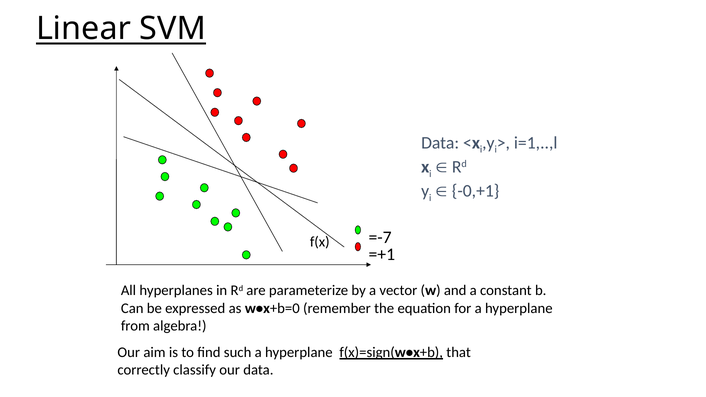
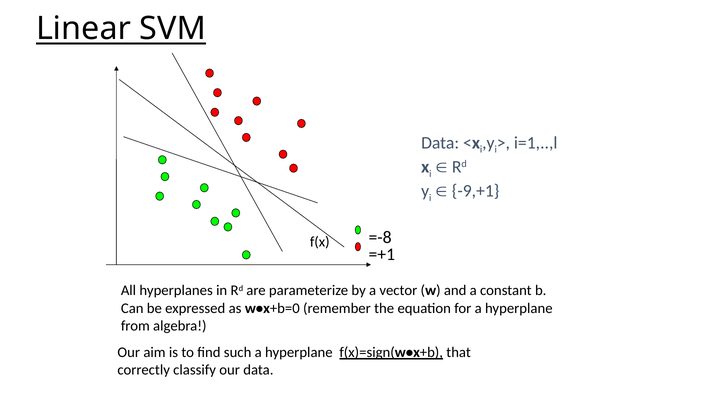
-0,+1: -0,+1 -> -9,+1 (476, 191)
=-7: =-7 -> =-8 (380, 238)
